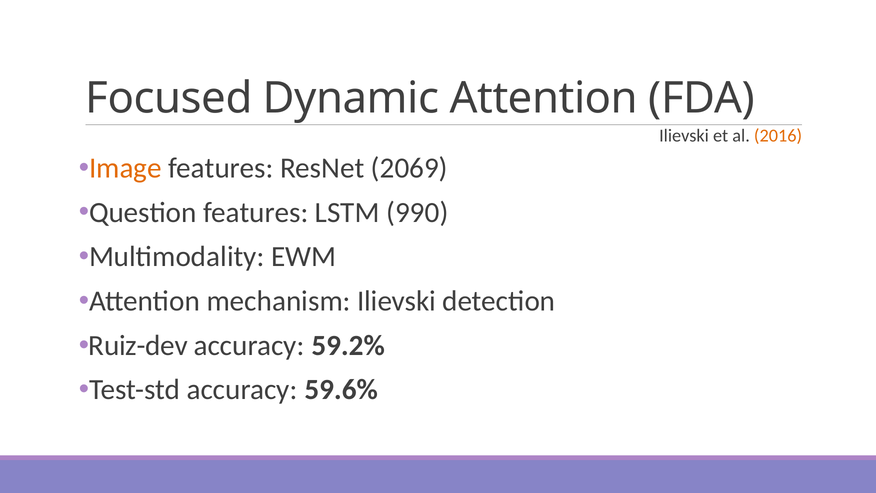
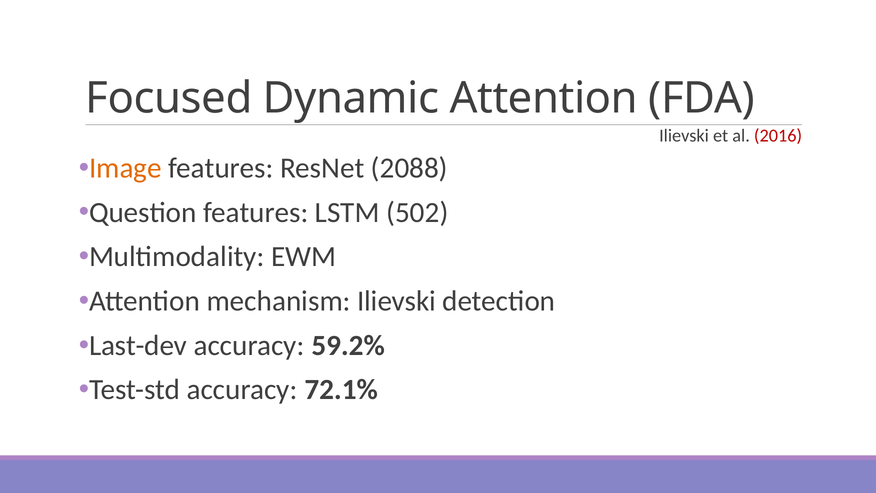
2016 colour: orange -> red (778, 136)
2069: 2069 -> 2088 (409, 168)
990: 990 -> 502 (417, 212)
Ruiz-dev: Ruiz-dev -> Last-dev (138, 345)
59.6%: 59.6% -> 72.1% (341, 390)
